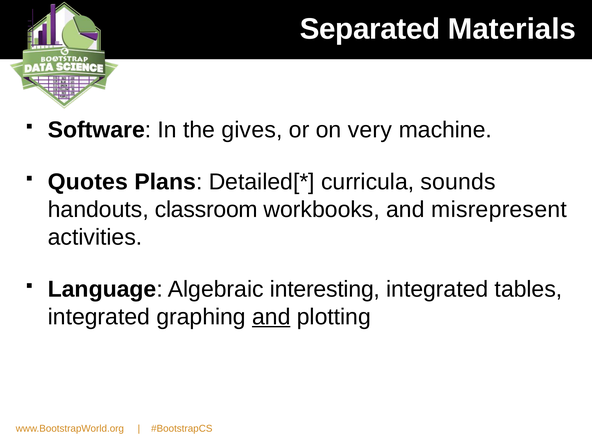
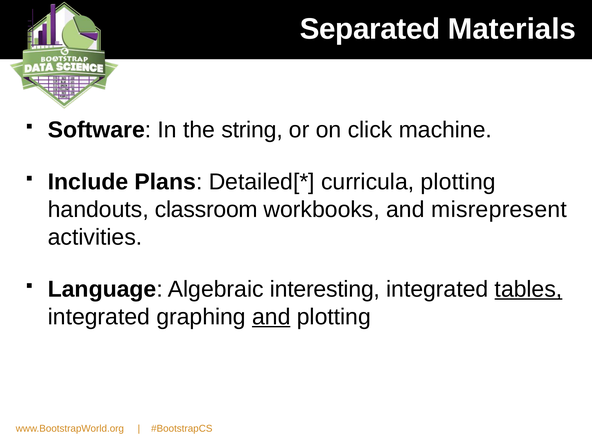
gives: gives -> string (252, 130)
very: very -> click (370, 130)
Quotes: Quotes -> Include (88, 182)
curricula sounds: sounds -> plotting (458, 182)
tables underline: none -> present (528, 289)
